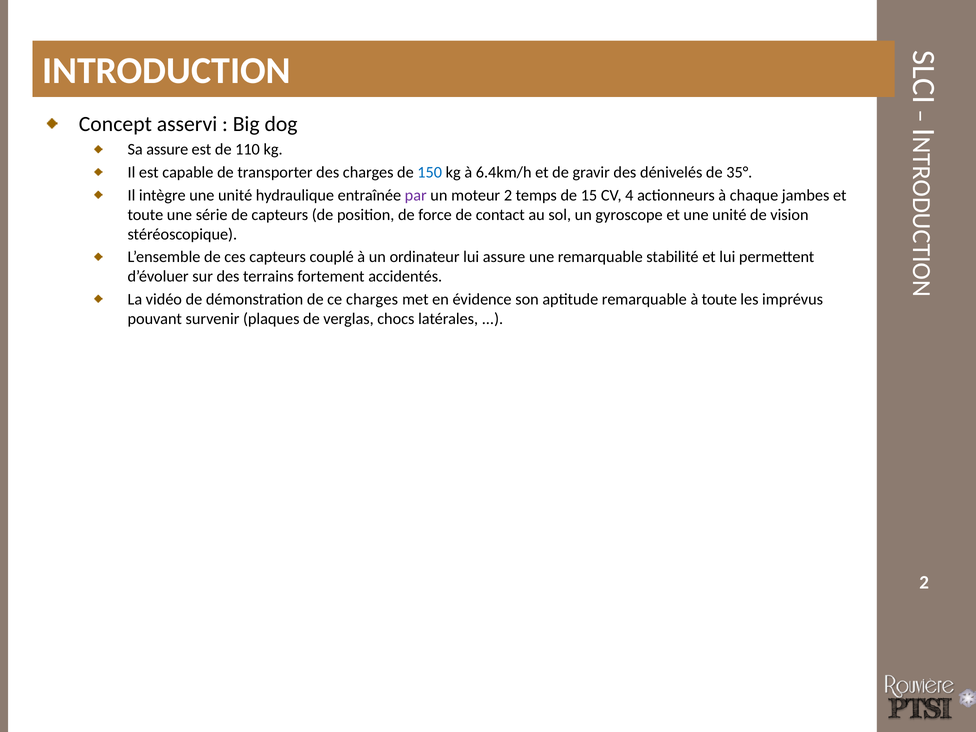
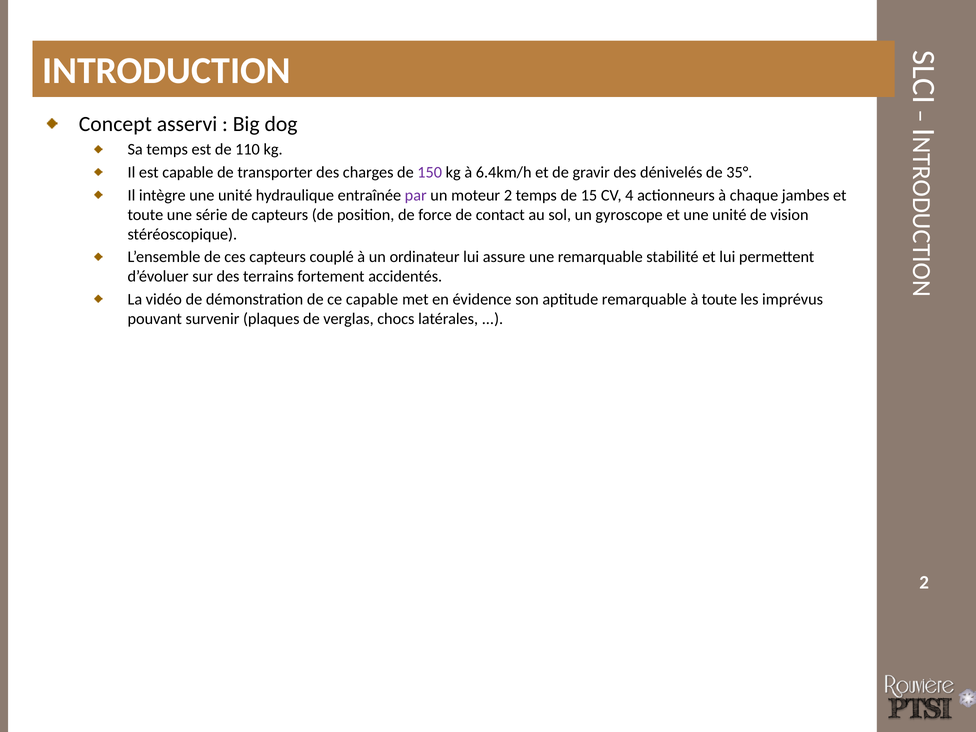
Sa assure: assure -> temps (167, 150)
150 colour: blue -> purple (430, 172)
ce charges: charges -> capable (372, 299)
